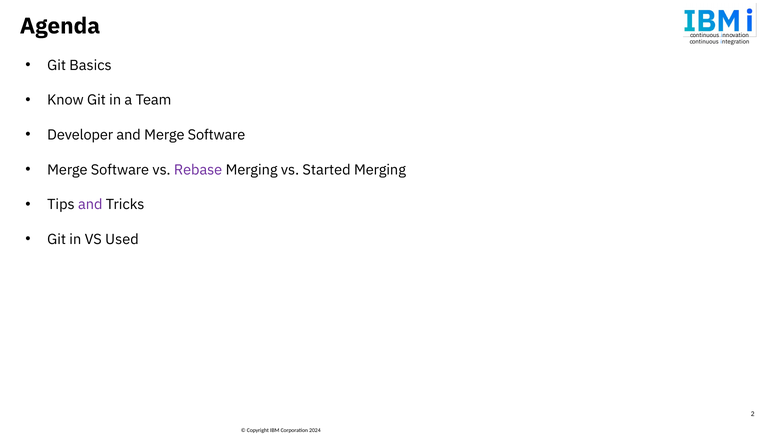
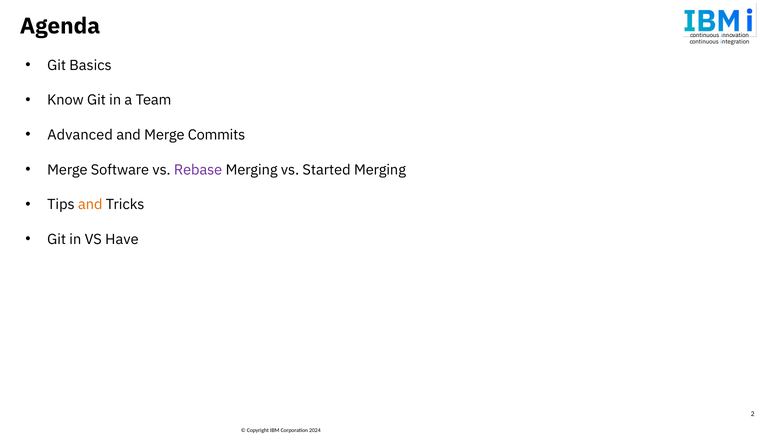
Developer: Developer -> Advanced (80, 135)
and Merge Software: Software -> Commits (216, 135)
and colour: purple -> orange (90, 205)
Used: Used -> Have (122, 240)
